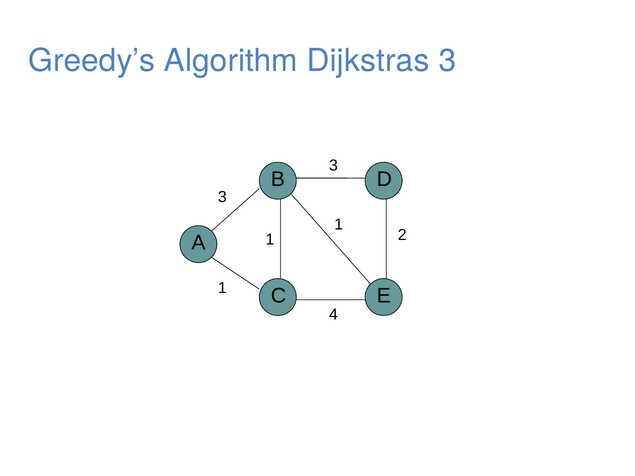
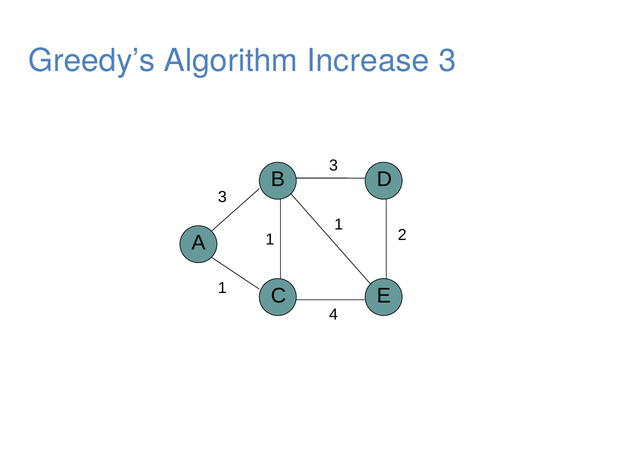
Dijkstras: Dijkstras -> Increase (368, 61)
